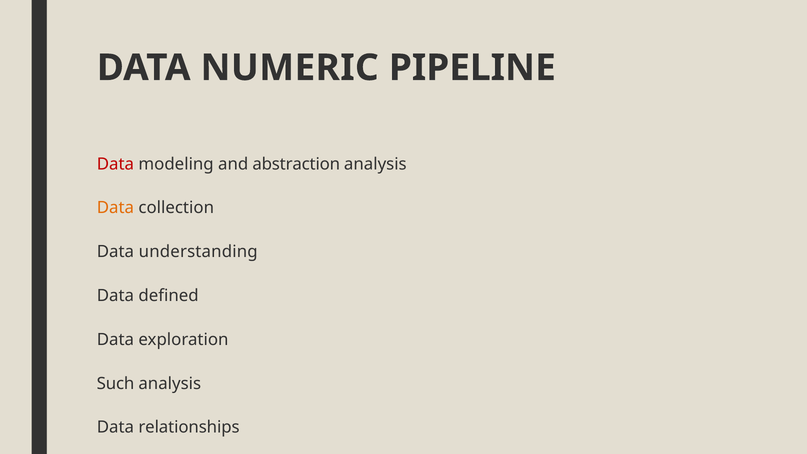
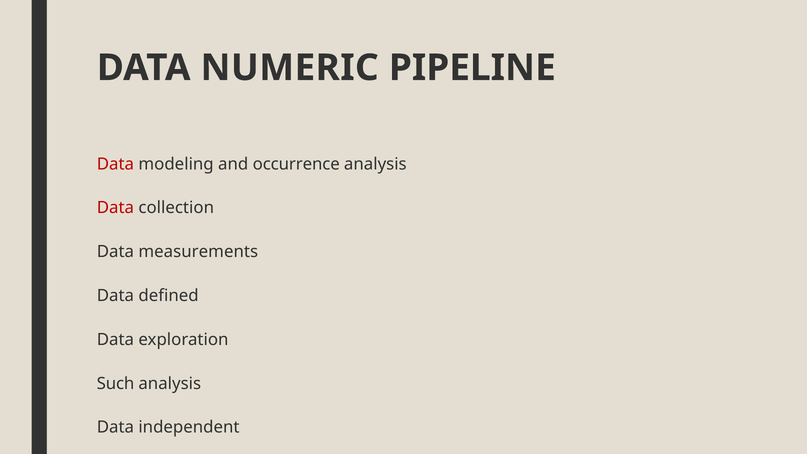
abstraction: abstraction -> occurrence (296, 164)
Data colour: orange -> red (115, 208)
understanding: understanding -> measurements (198, 252)
relationships: relationships -> independent (189, 427)
